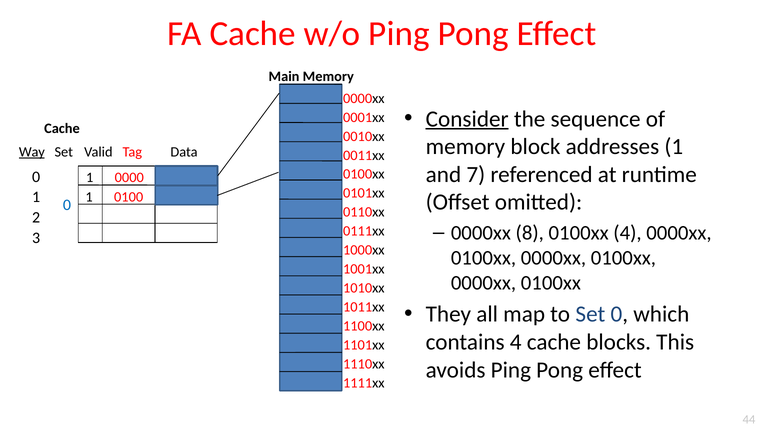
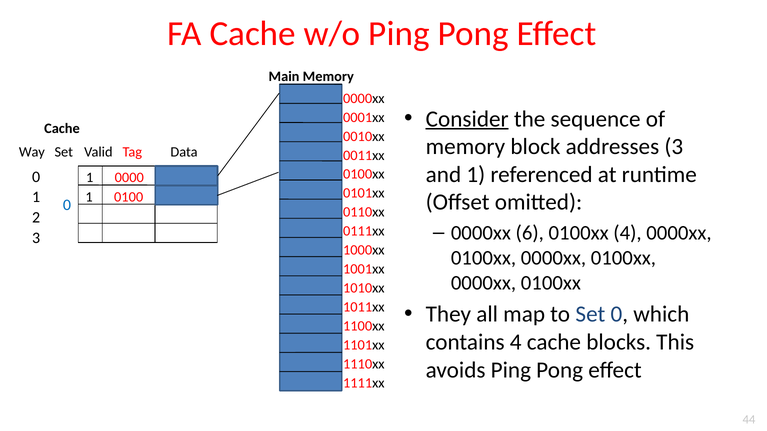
addresses 1: 1 -> 3 (674, 147)
Way underline: present -> none (32, 152)
and 7: 7 -> 1 (476, 175)
8: 8 -> 6 (530, 233)
